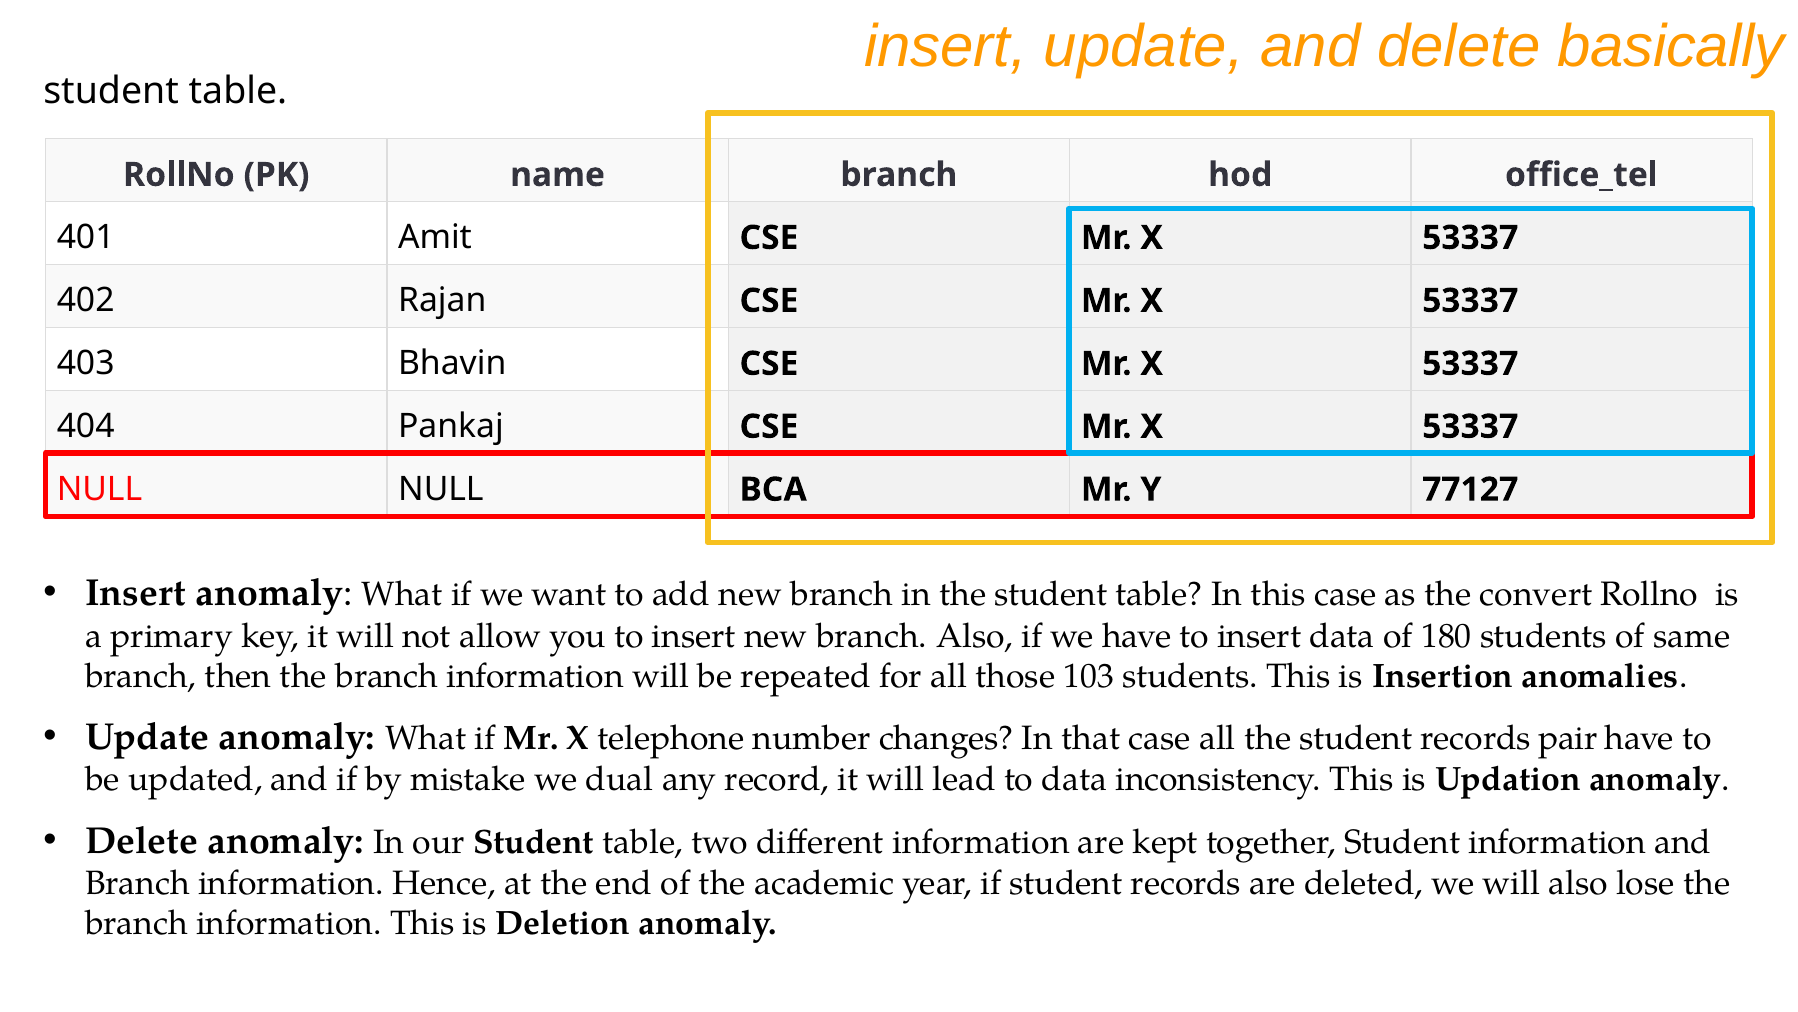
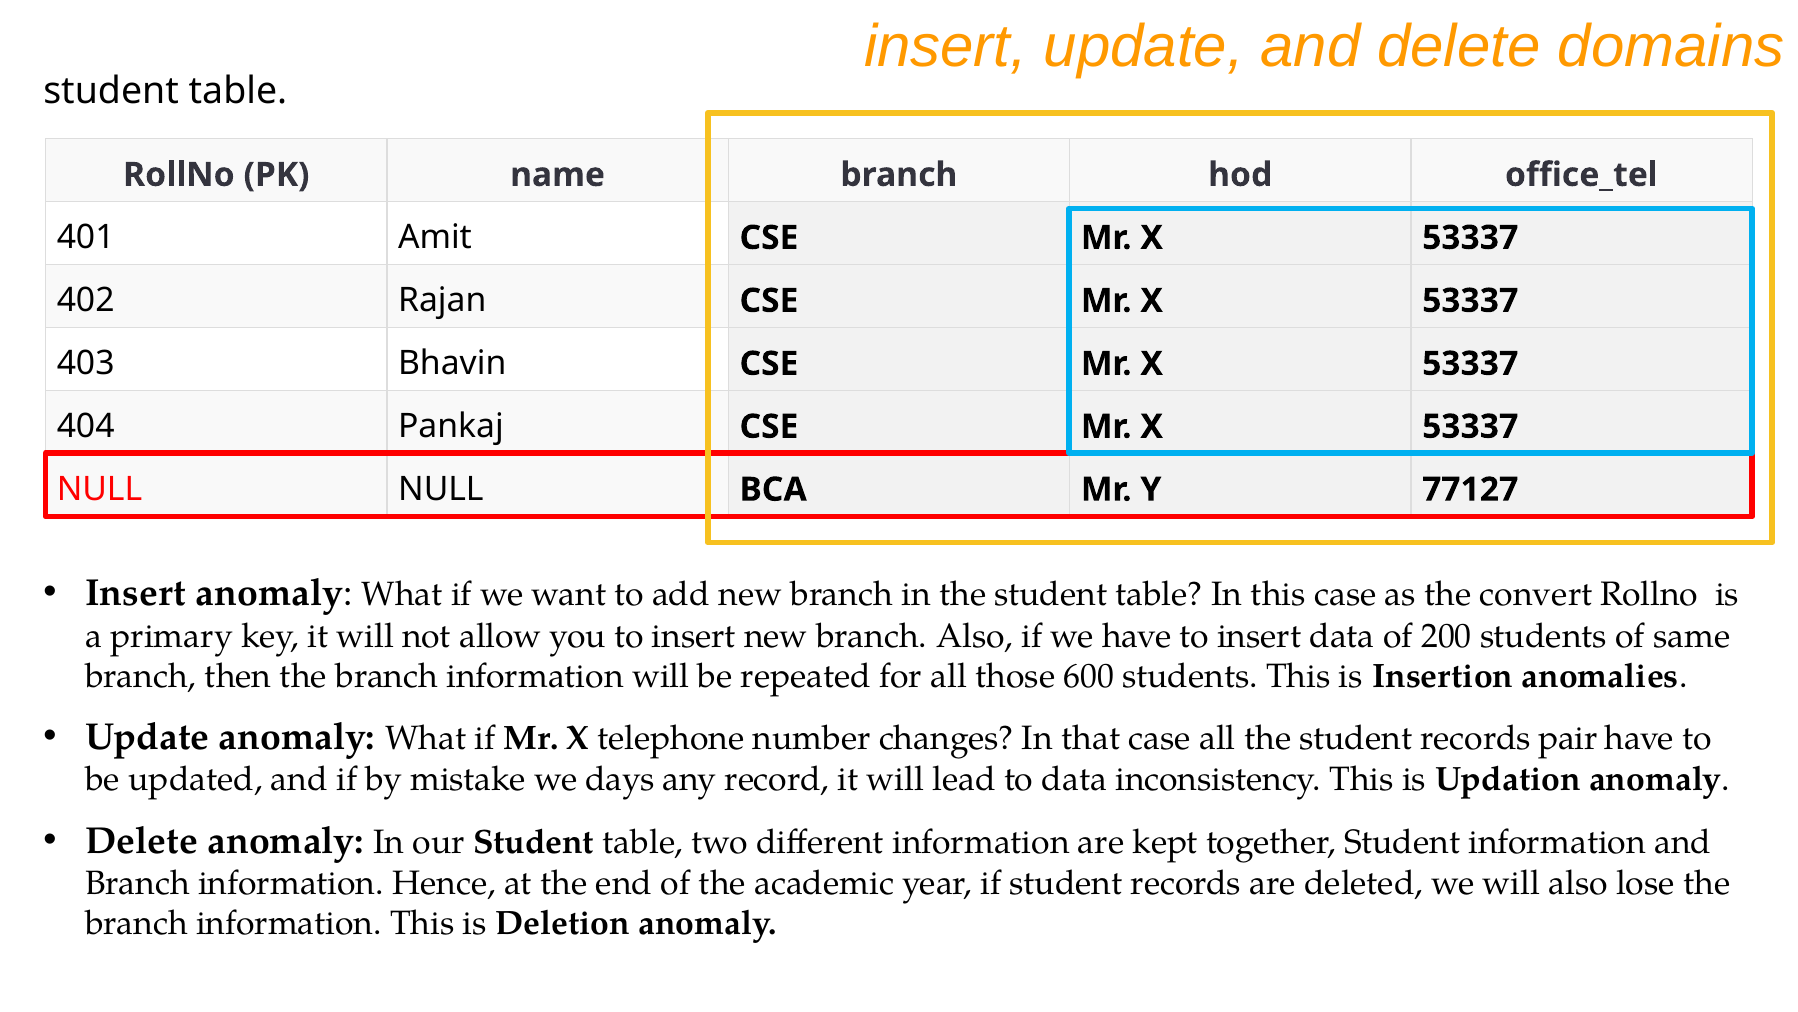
basically: basically -> domains (1671, 47)
180: 180 -> 200 (1446, 636)
103: 103 -> 600 (1089, 676)
dual: dual -> days (620, 779)
